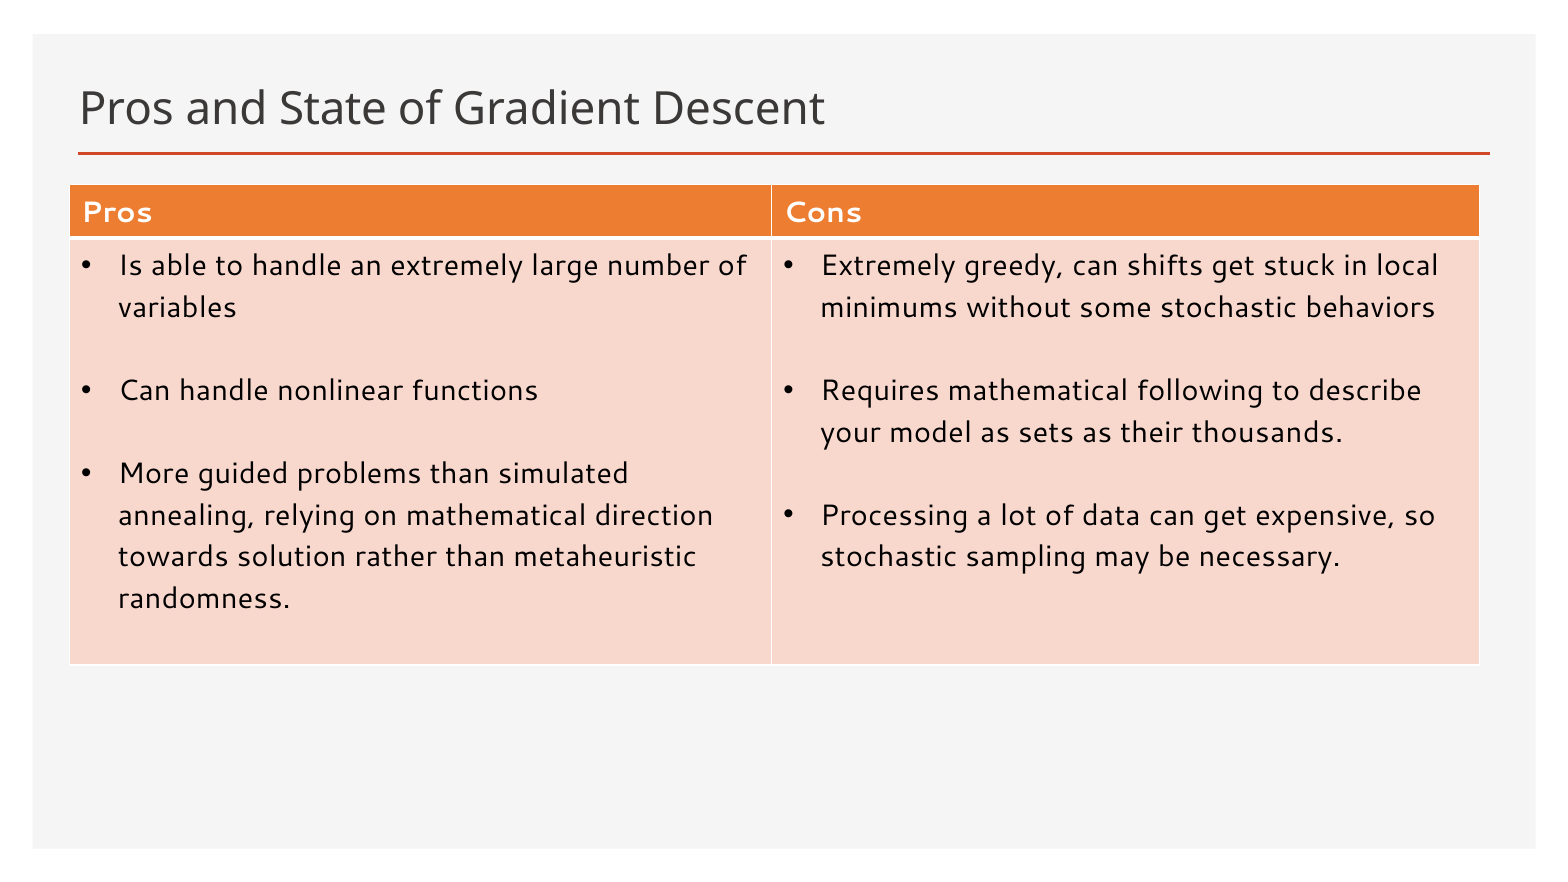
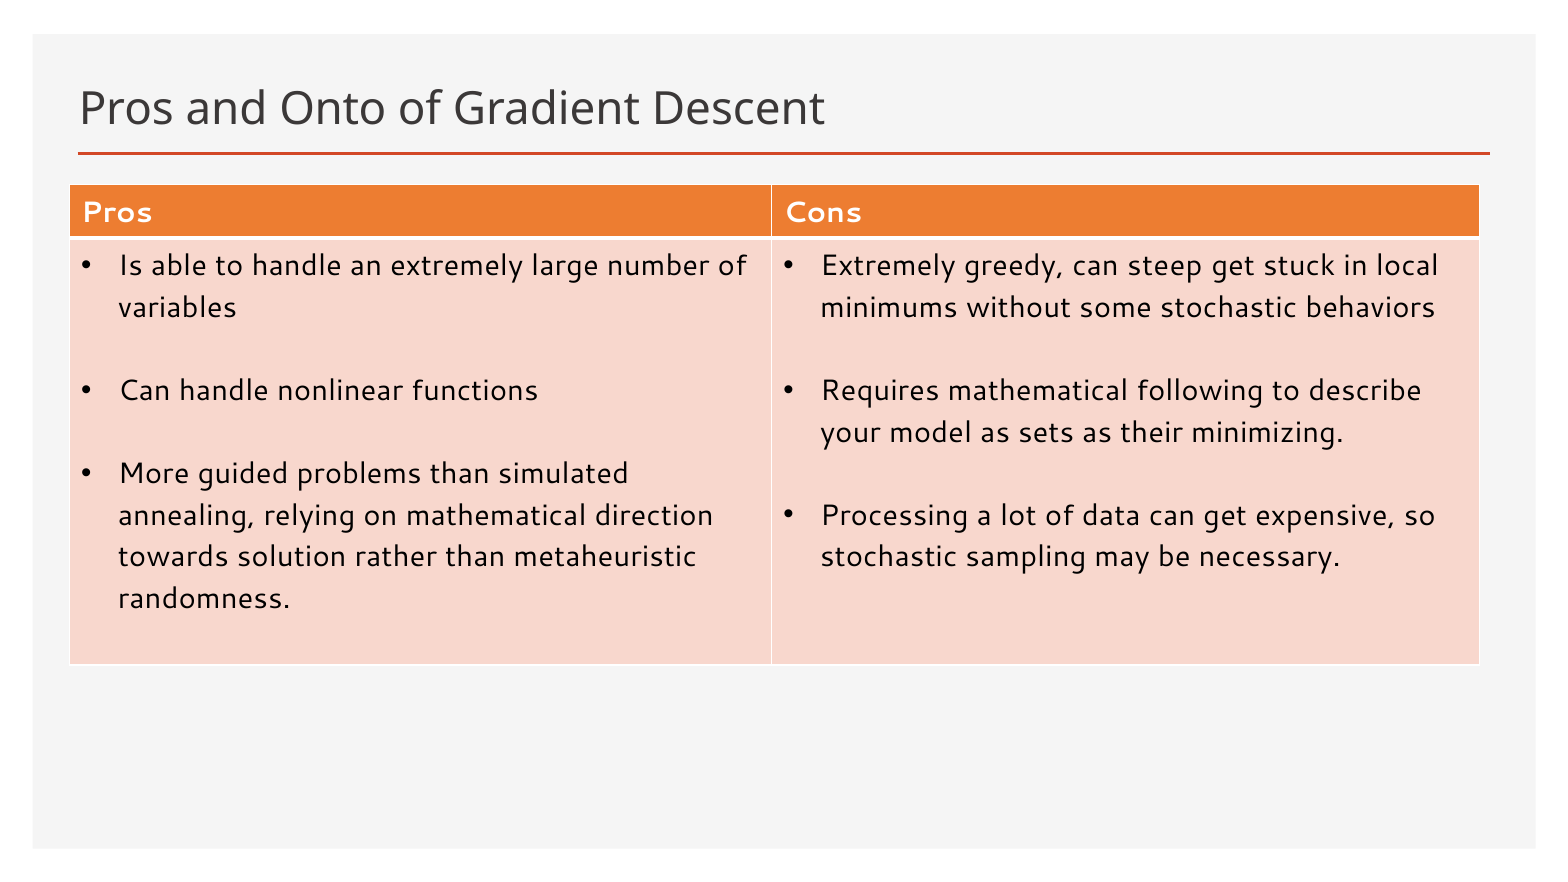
State: State -> Onto (333, 110)
shifts: shifts -> steep (1165, 266)
thousands: thousands -> minimizing (1268, 432)
